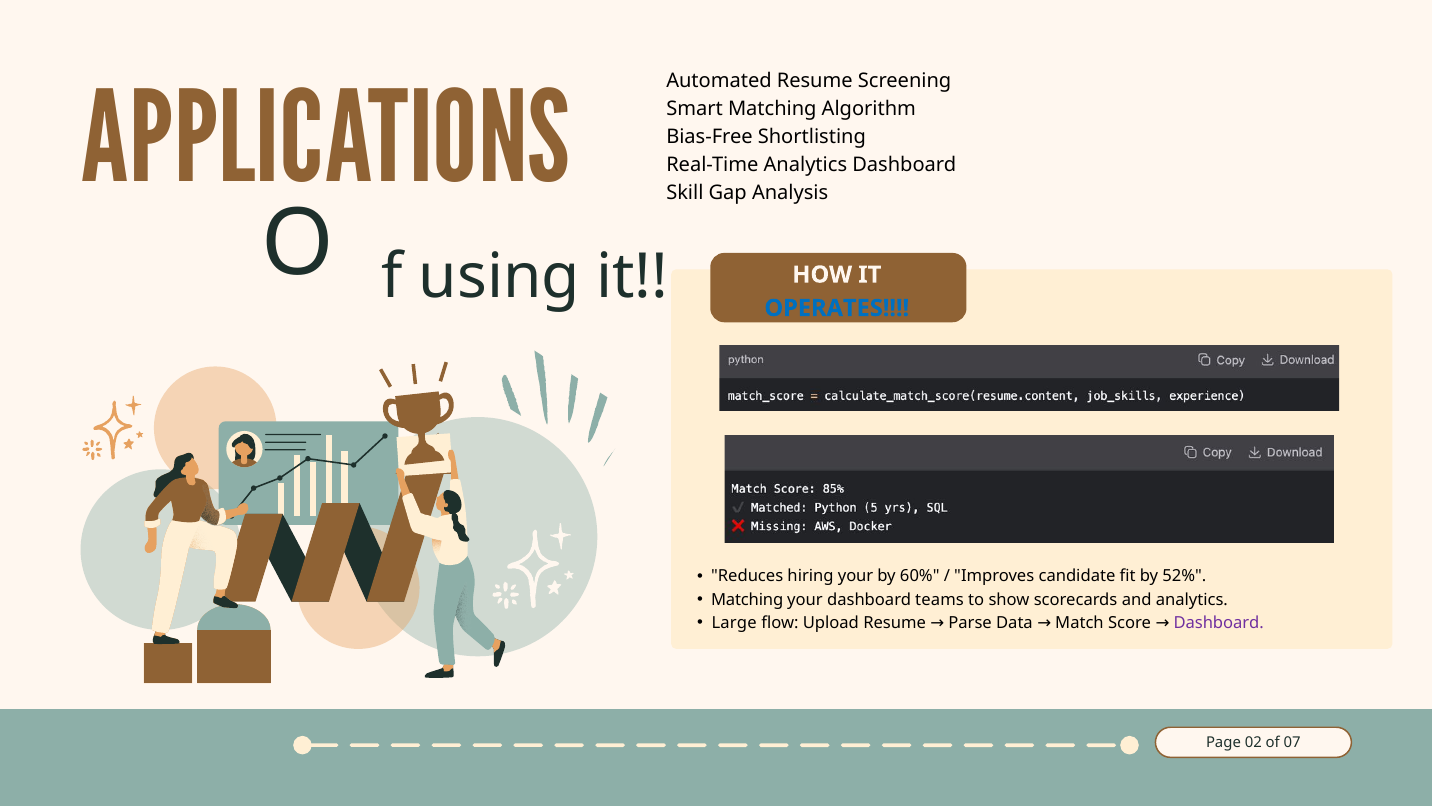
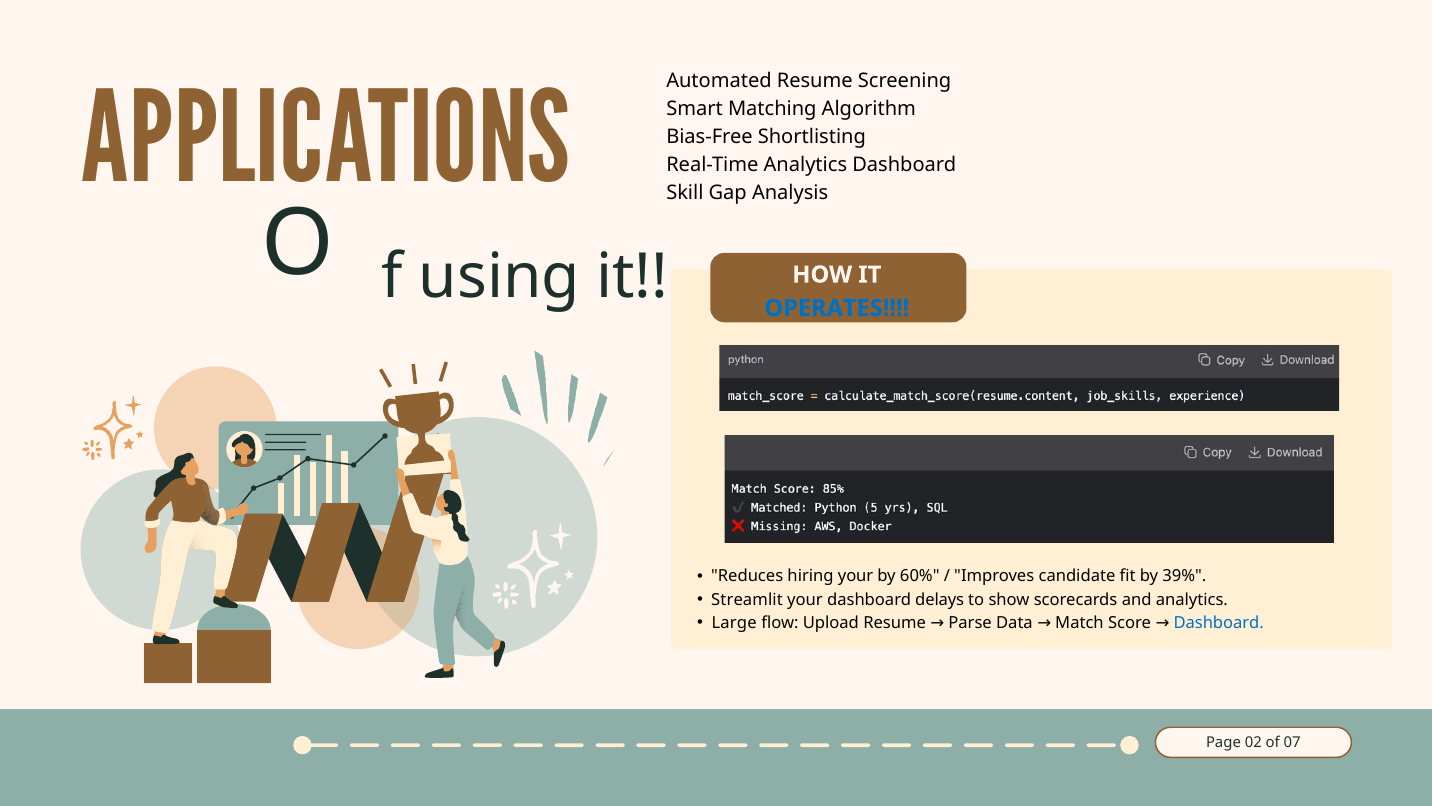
52%: 52% -> 39% (1184, 576)
Matching: Matching -> Streamlit (747, 599)
teams: teams -> delays (940, 599)
Dashboard colour: purple -> blue (1219, 623)
